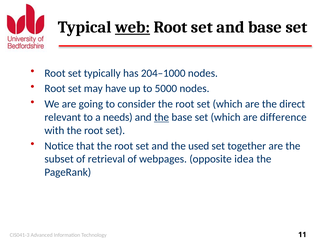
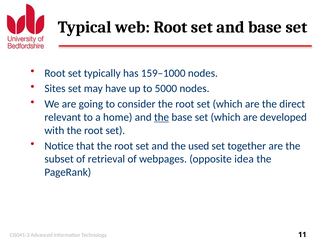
web underline: present -> none (133, 27)
204–1000: 204–1000 -> 159–1000 (163, 73)
Root: Root -> Sites (55, 88)
needs: needs -> home (118, 117)
difference: difference -> developed (283, 117)
